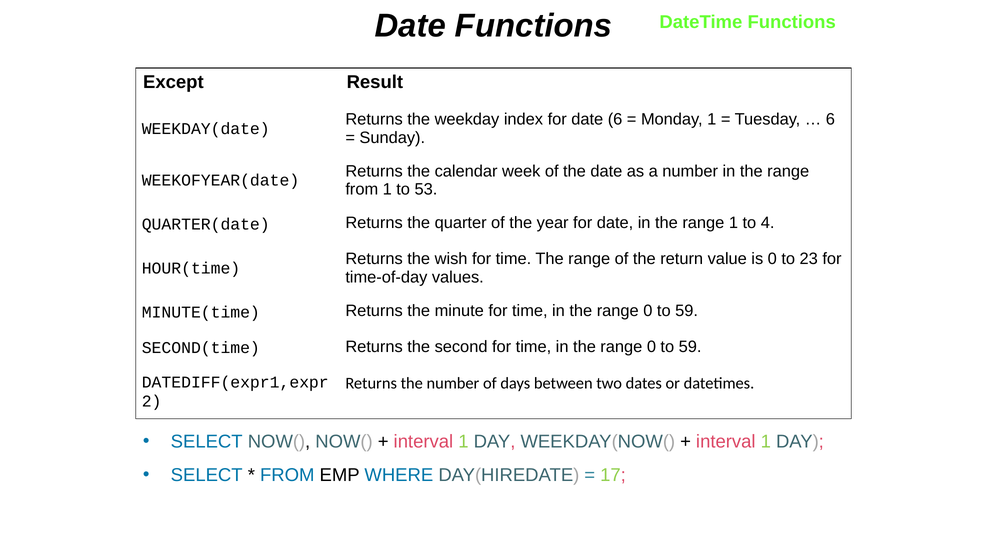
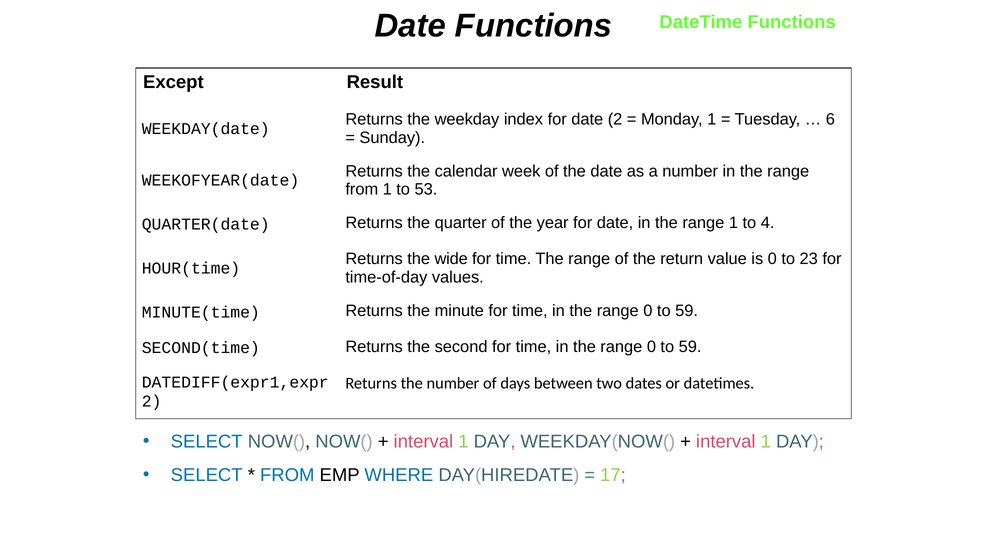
date 6: 6 -> 2 (615, 119)
wish: wish -> wide (451, 259)
